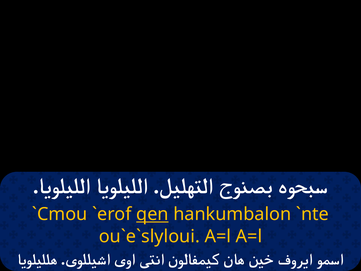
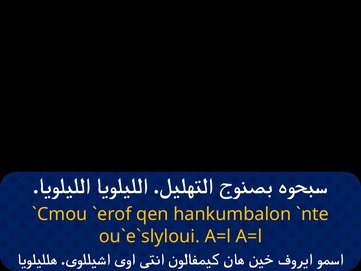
qen underline: present -> none (152, 214)
